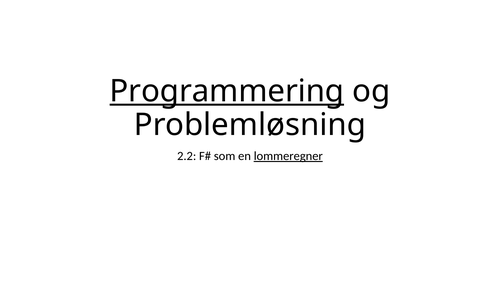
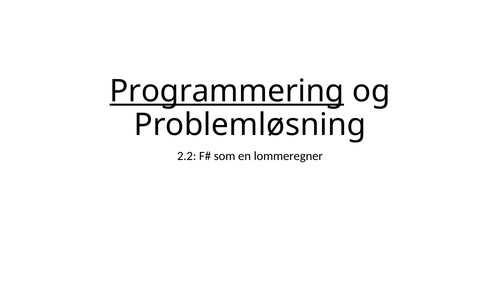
lommeregner underline: present -> none (288, 156)
